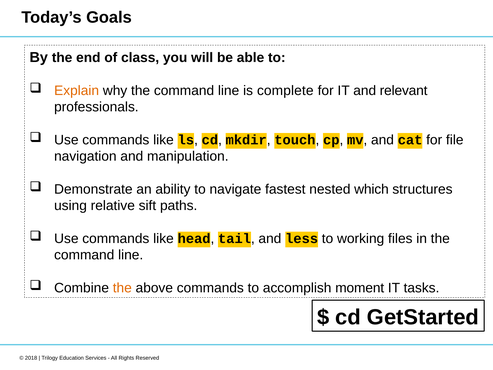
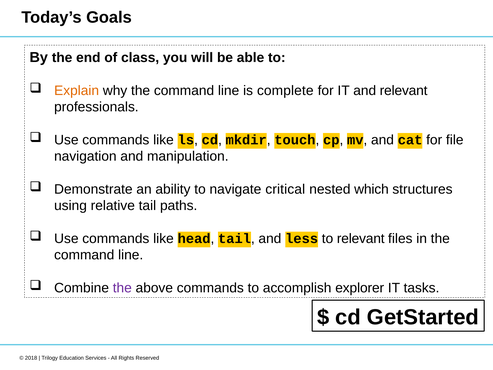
fastest: fastest -> critical (285, 189)
relative sift: sift -> tail (147, 206)
to working: working -> relevant (361, 238)
the colour: orange -> purple (122, 288)
moment: moment -> explorer (360, 288)
